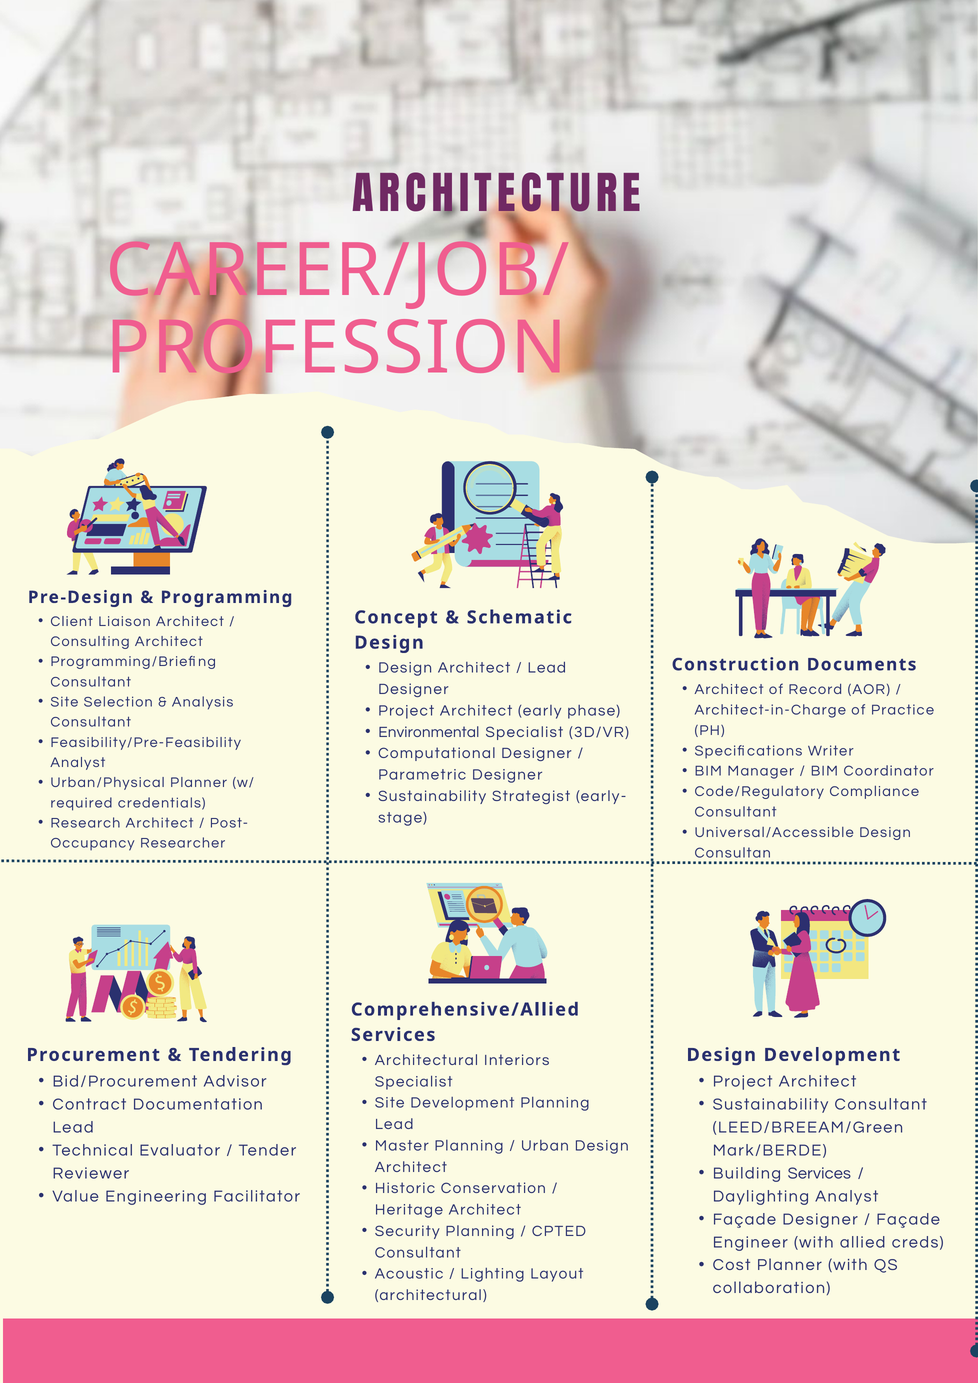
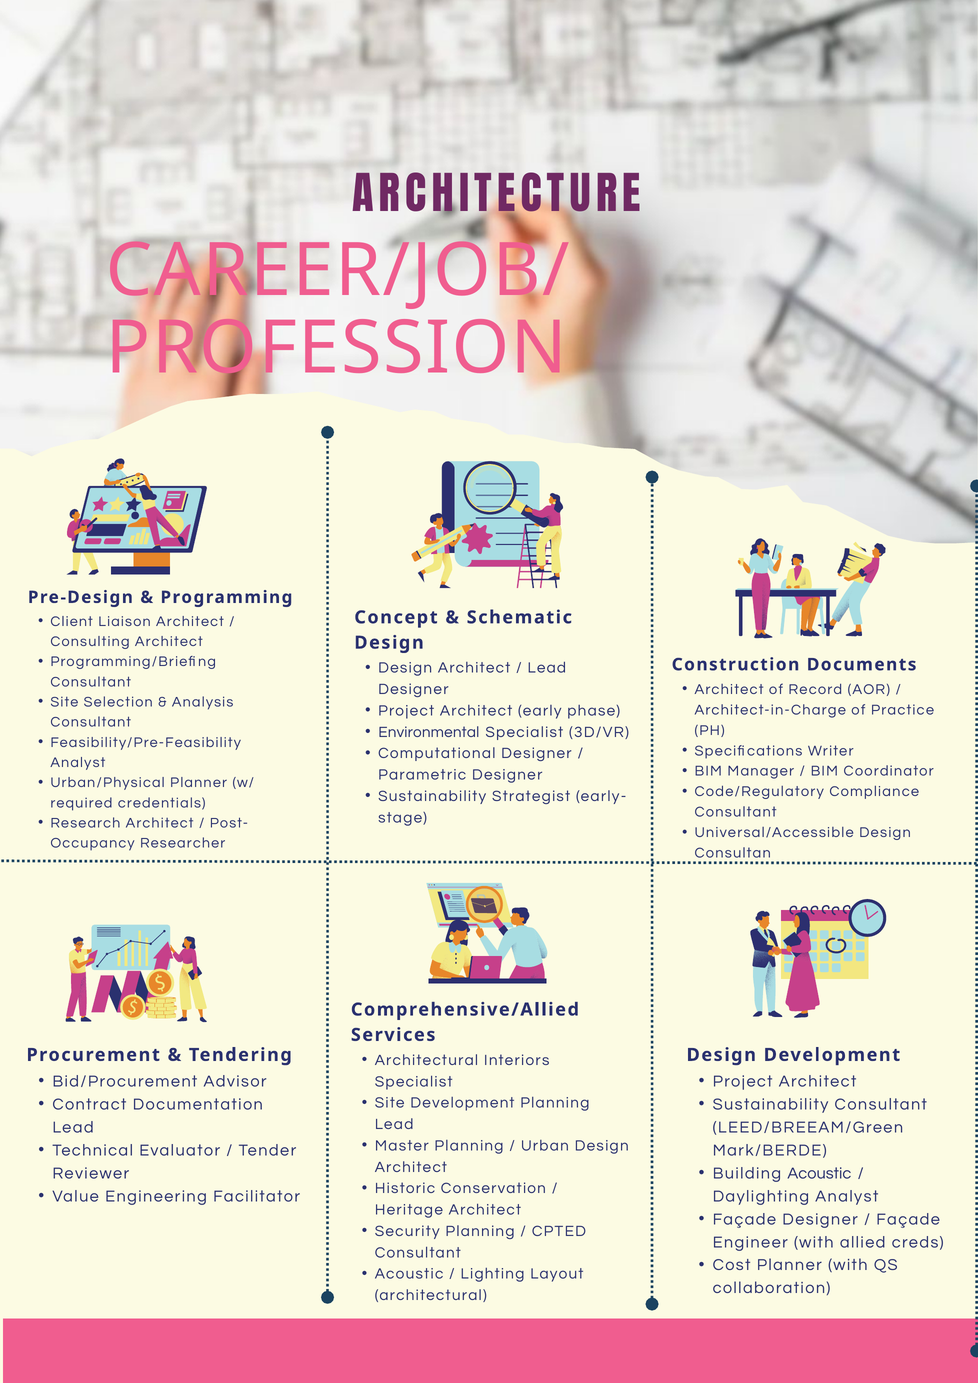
Building Services: Services -> Acoustic (819, 1172)
